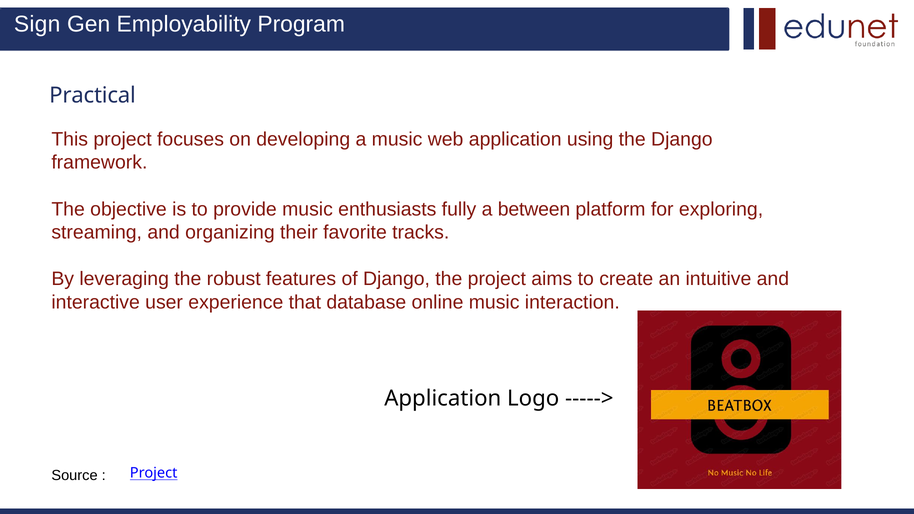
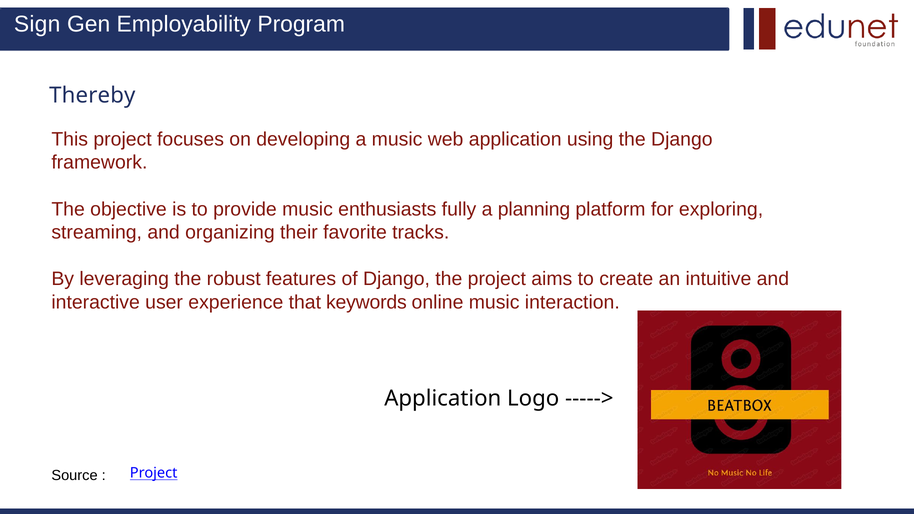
Practical: Practical -> Thereby (92, 95)
between: between -> planning (534, 209)
database: database -> keywords (366, 302)
